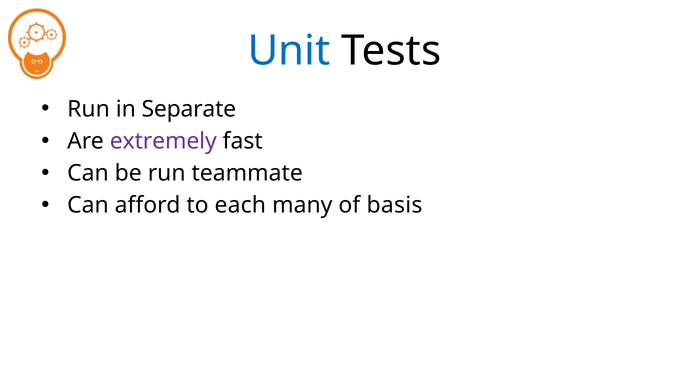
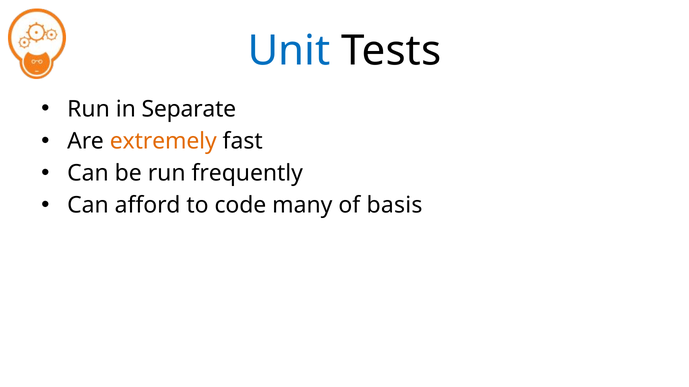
extremely colour: purple -> orange (163, 141)
teammate: teammate -> frequently (247, 174)
each: each -> code (240, 206)
